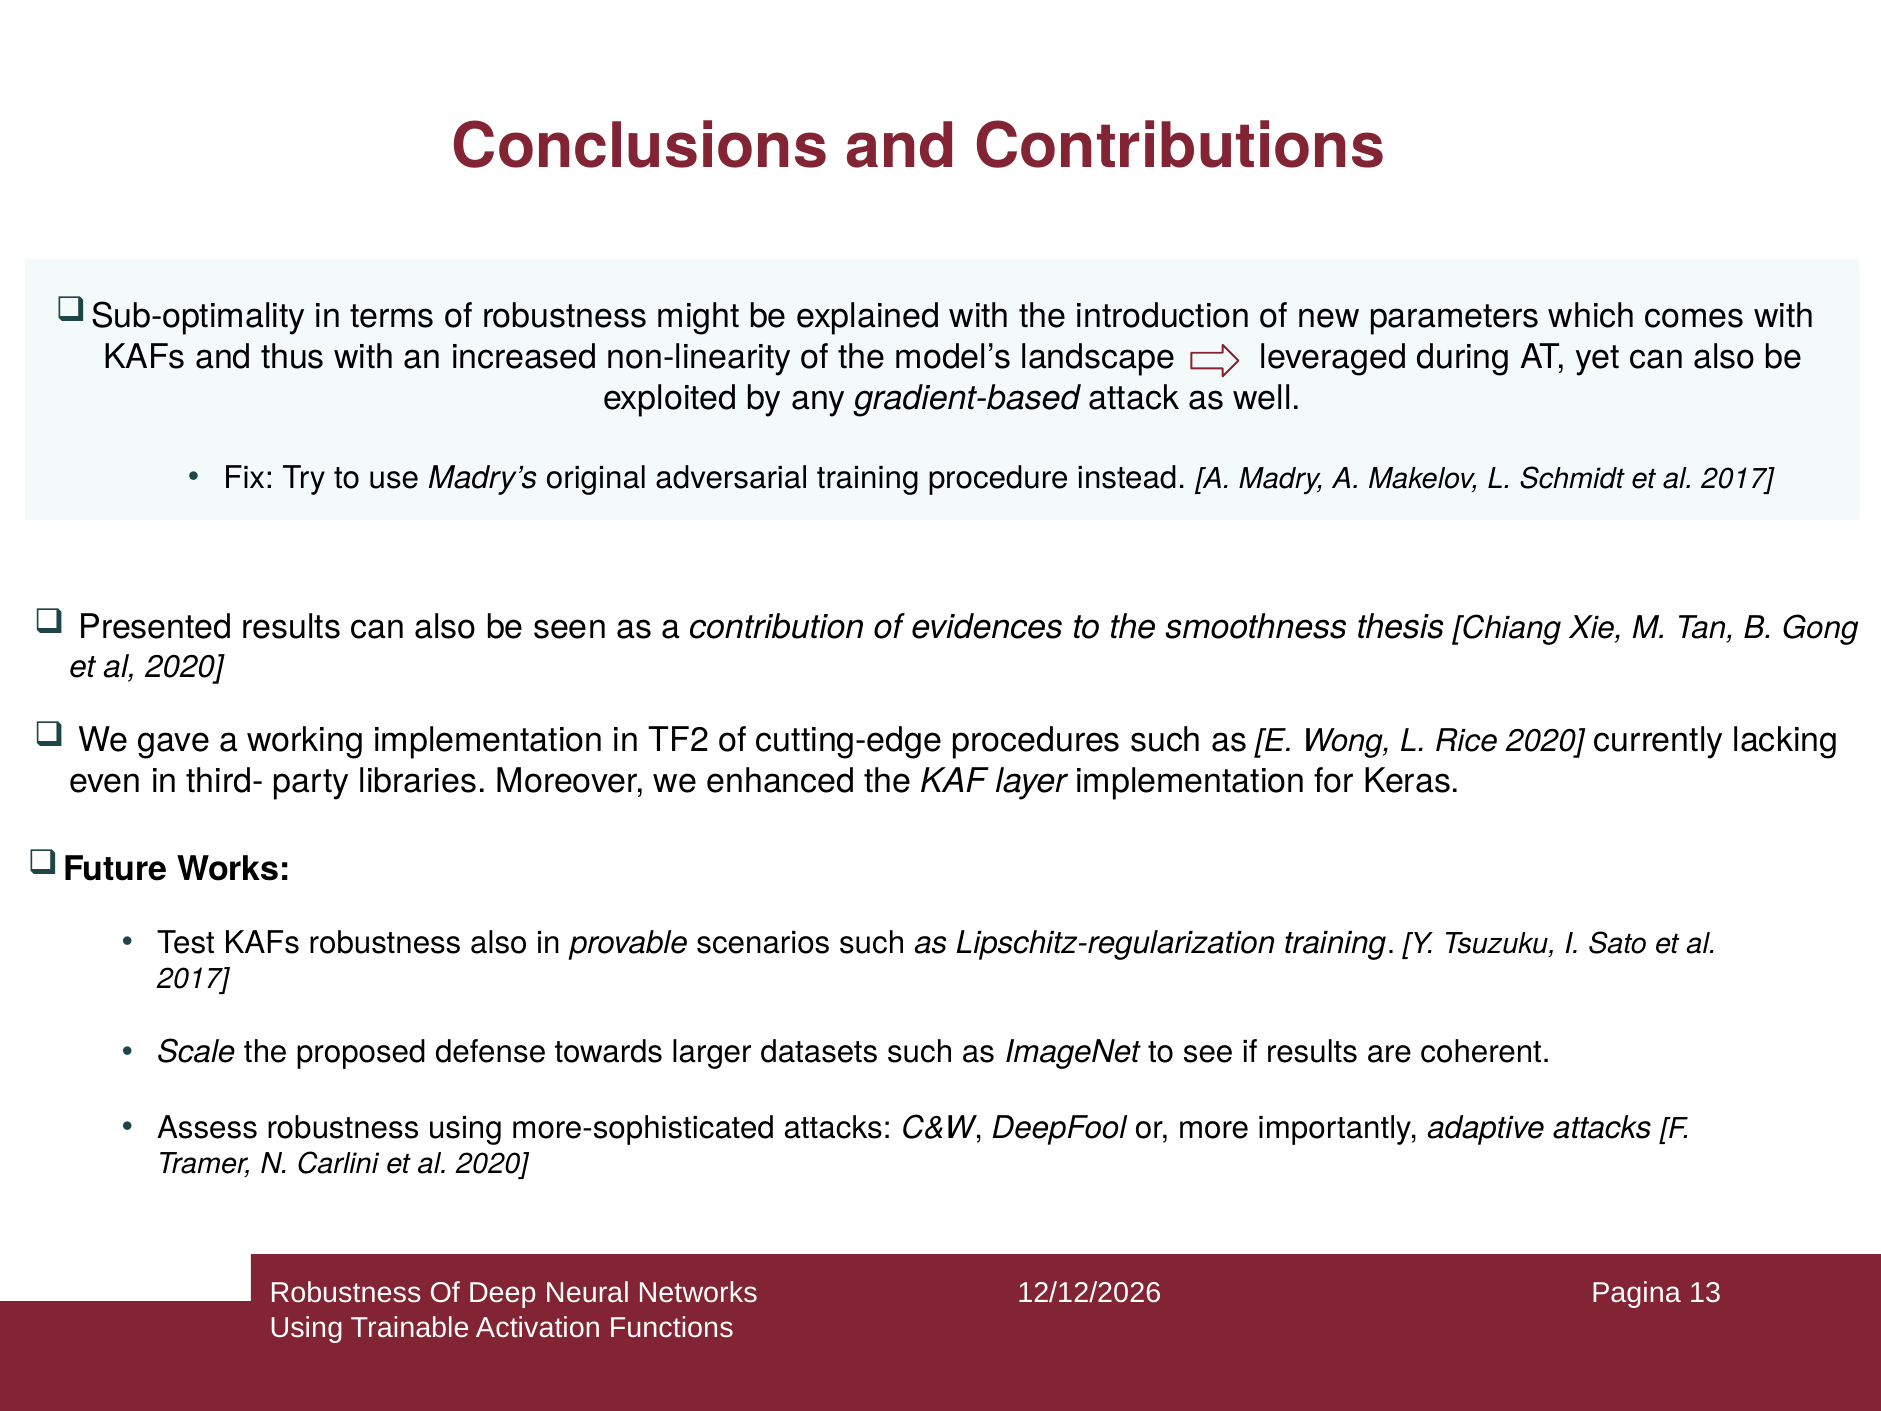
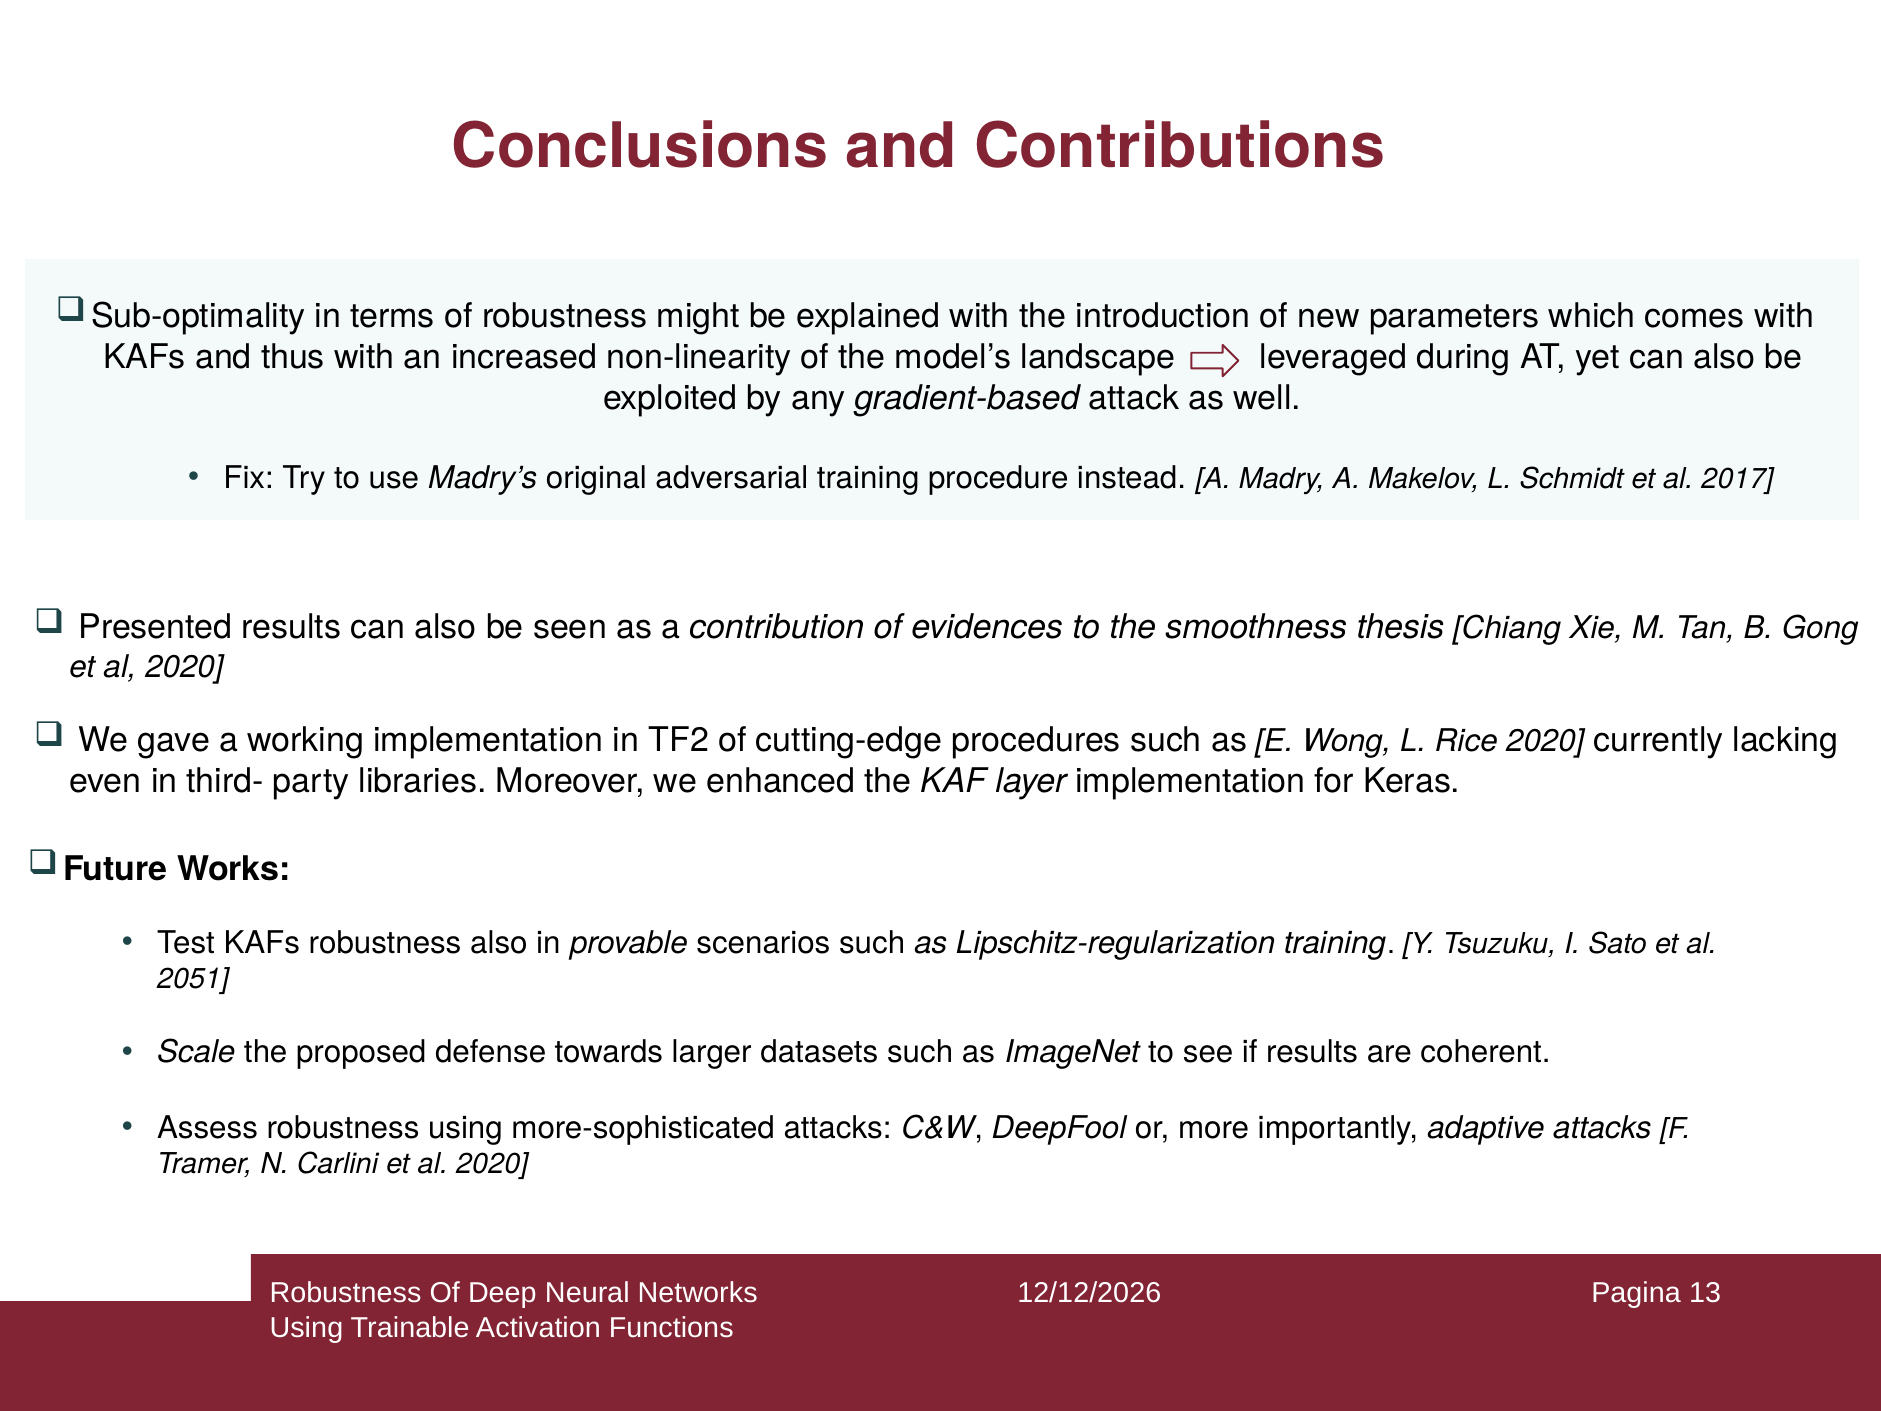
2017: 2017 -> 2051 (193, 979)
